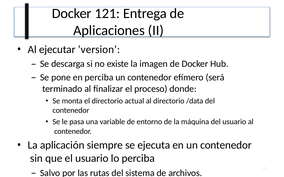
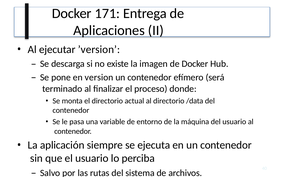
121: 121 -> 171 (107, 13)
en perciba: perciba -> version (99, 78)
